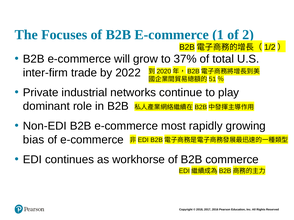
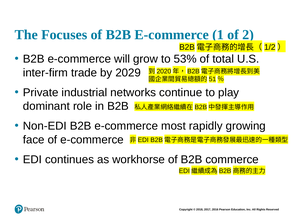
37%: 37% -> 53% (185, 59)
2022: 2022 -> 2029 (128, 73)
bias: bias -> face (34, 140)
